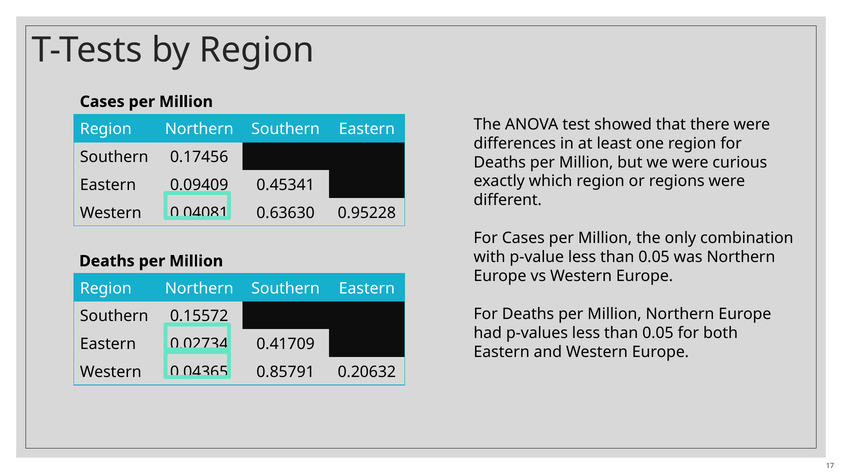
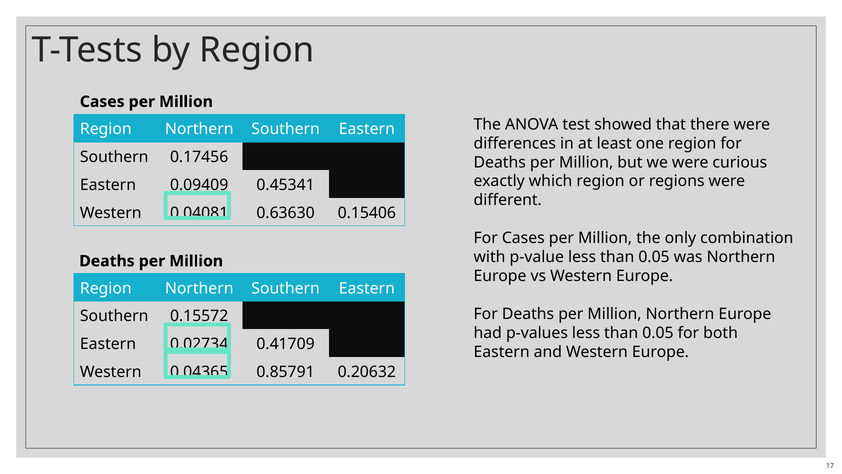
0.95228: 0.95228 -> 0.15406 (367, 213)
